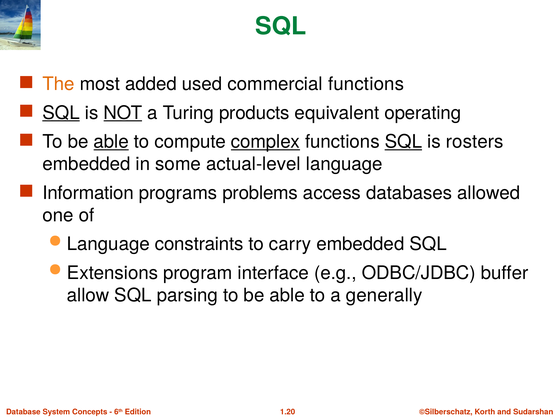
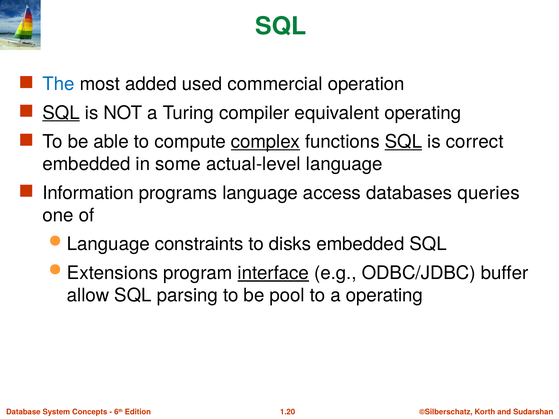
The colour: orange -> blue (59, 84)
commercial functions: functions -> operation (366, 84)
NOT underline: present -> none (123, 113)
products: products -> compiler (254, 113)
able underline: present -> none (111, 142)
rosters: rosters -> correct (475, 142)
programs problems: problems -> language (260, 193)
allowed: allowed -> queries (489, 193)
carry: carry -> disks (290, 244)
interface underline: none -> present (273, 273)
able: able -> pool (287, 296)
a generally: generally -> operating (384, 296)
